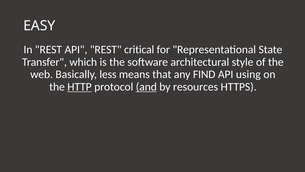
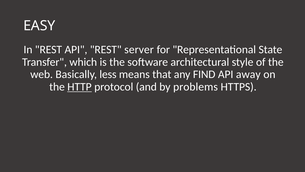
critical: critical -> server (139, 50)
using: using -> away (248, 74)
and underline: present -> none (146, 87)
resources: resources -> problems (195, 87)
